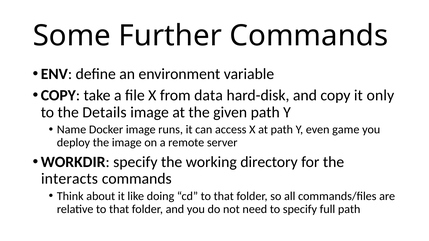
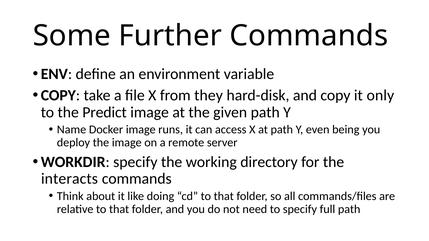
data: data -> they (209, 96)
Details: Details -> Predict (105, 112)
game: game -> being (346, 130)
